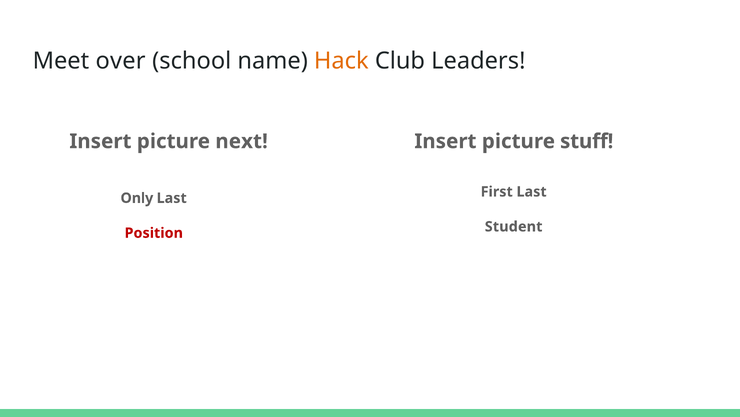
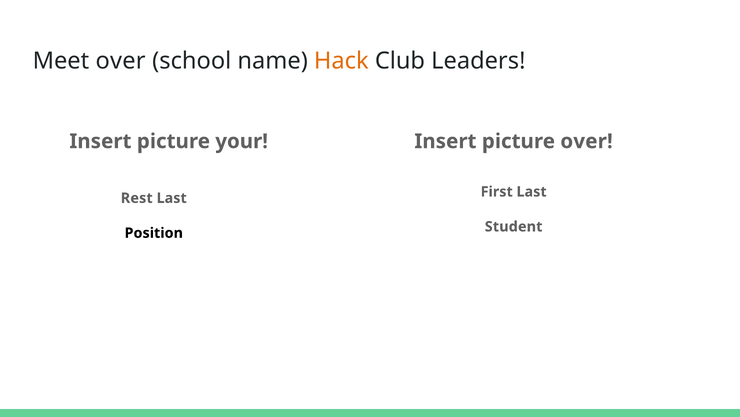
next: next -> your (242, 141)
picture stuff: stuff -> over (587, 141)
Only: Only -> Rest (137, 198)
Position colour: red -> black (154, 233)
